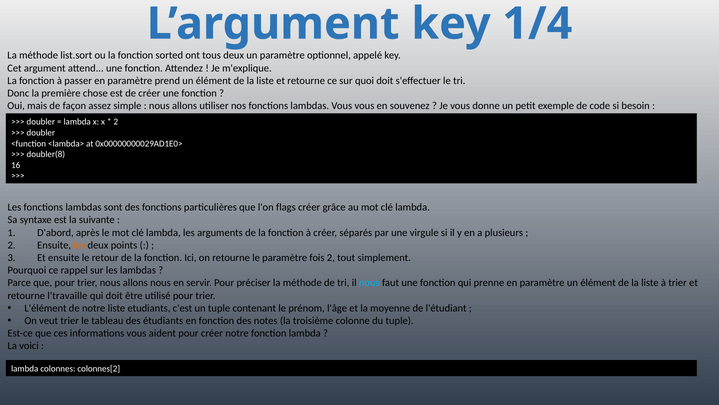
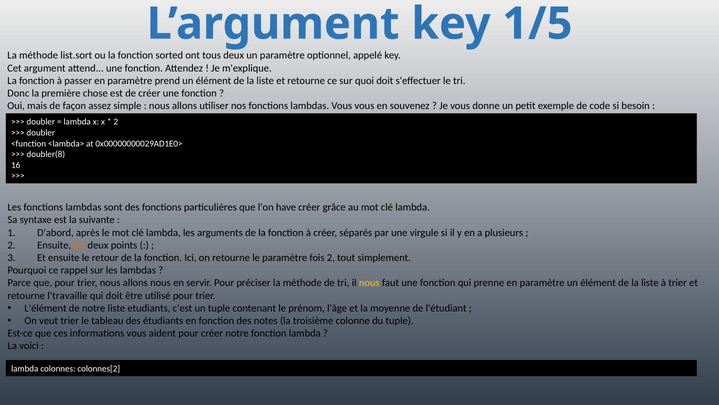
1/4: 1/4 -> 1/5 (537, 24)
flags: flags -> have (286, 207)
nous colour: light blue -> yellow (369, 283)
